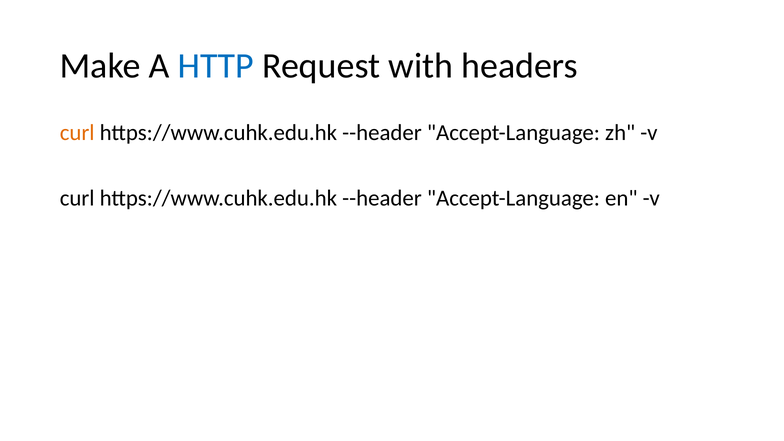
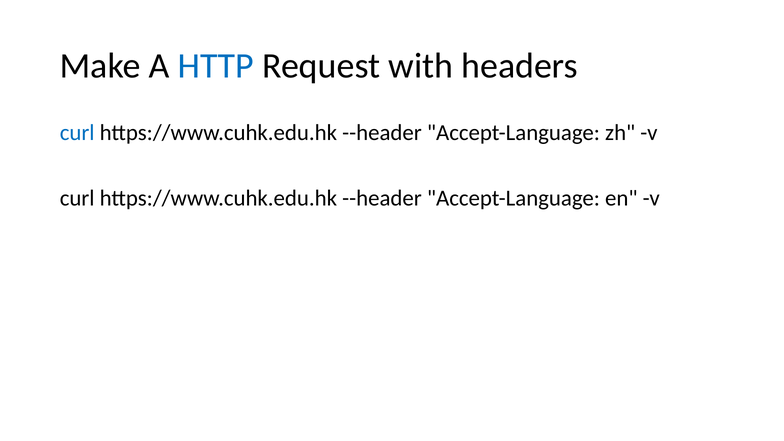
curl colour: orange -> blue (77, 133)
